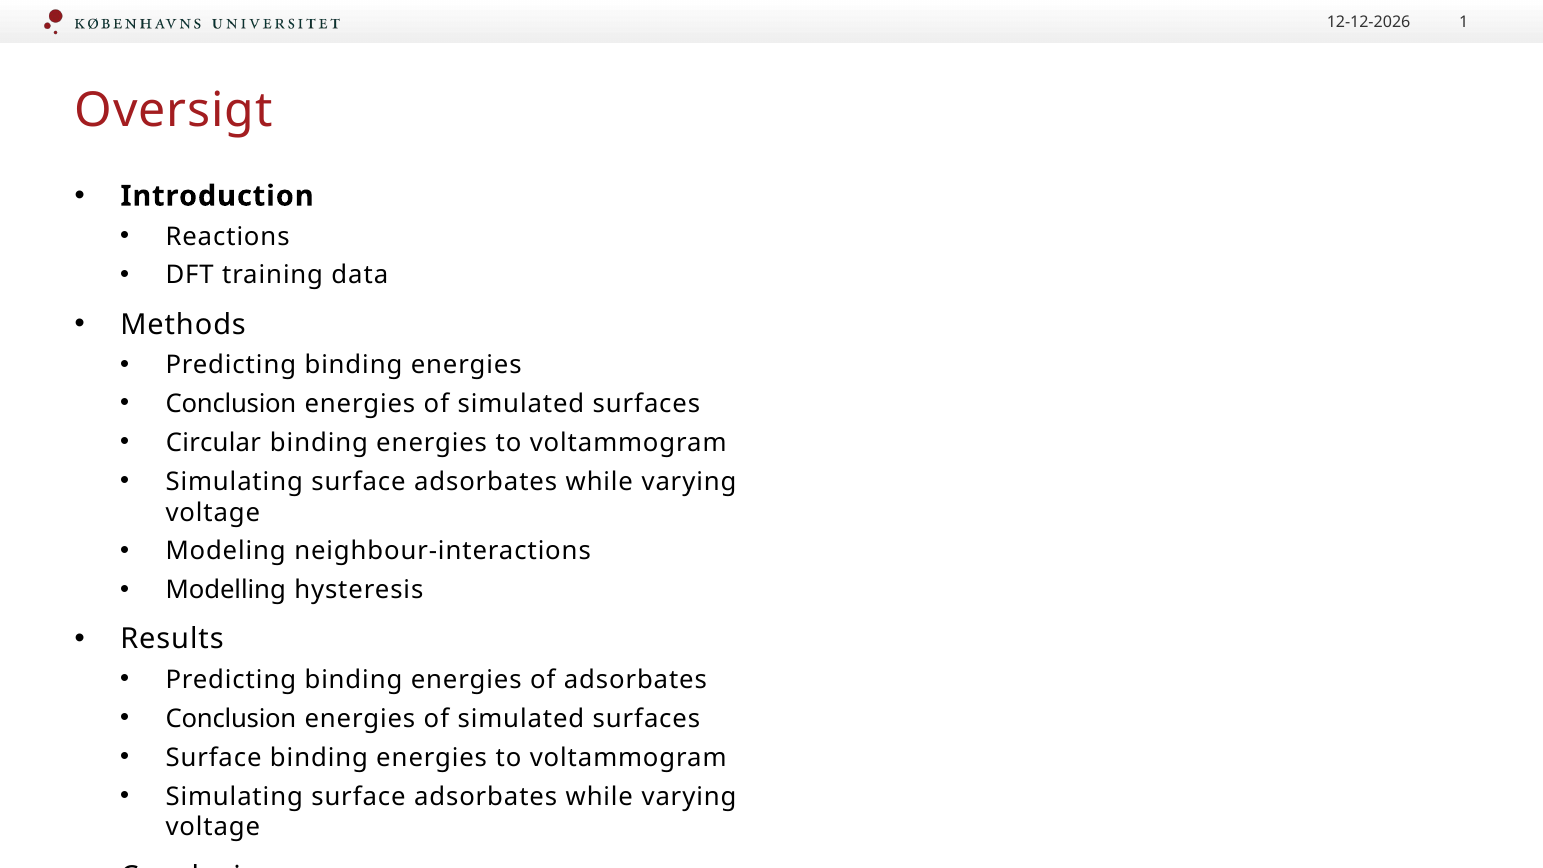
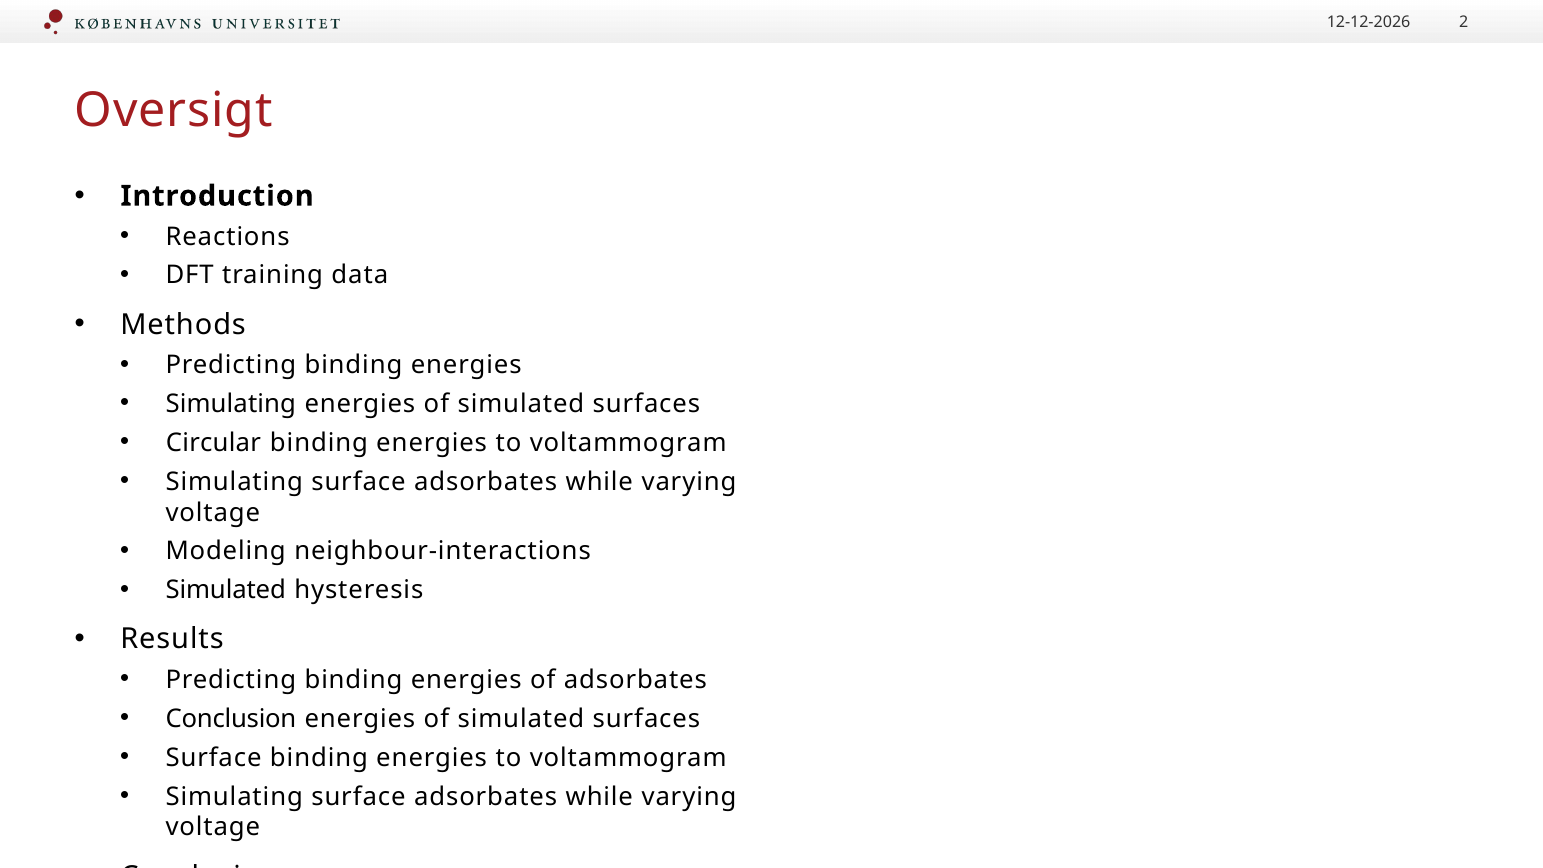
1: 1 -> 2 (1464, 22)
Conclusion: Conclusion -> Simulating (231, 404)
Modelling: Modelling -> Simulated (226, 590)
